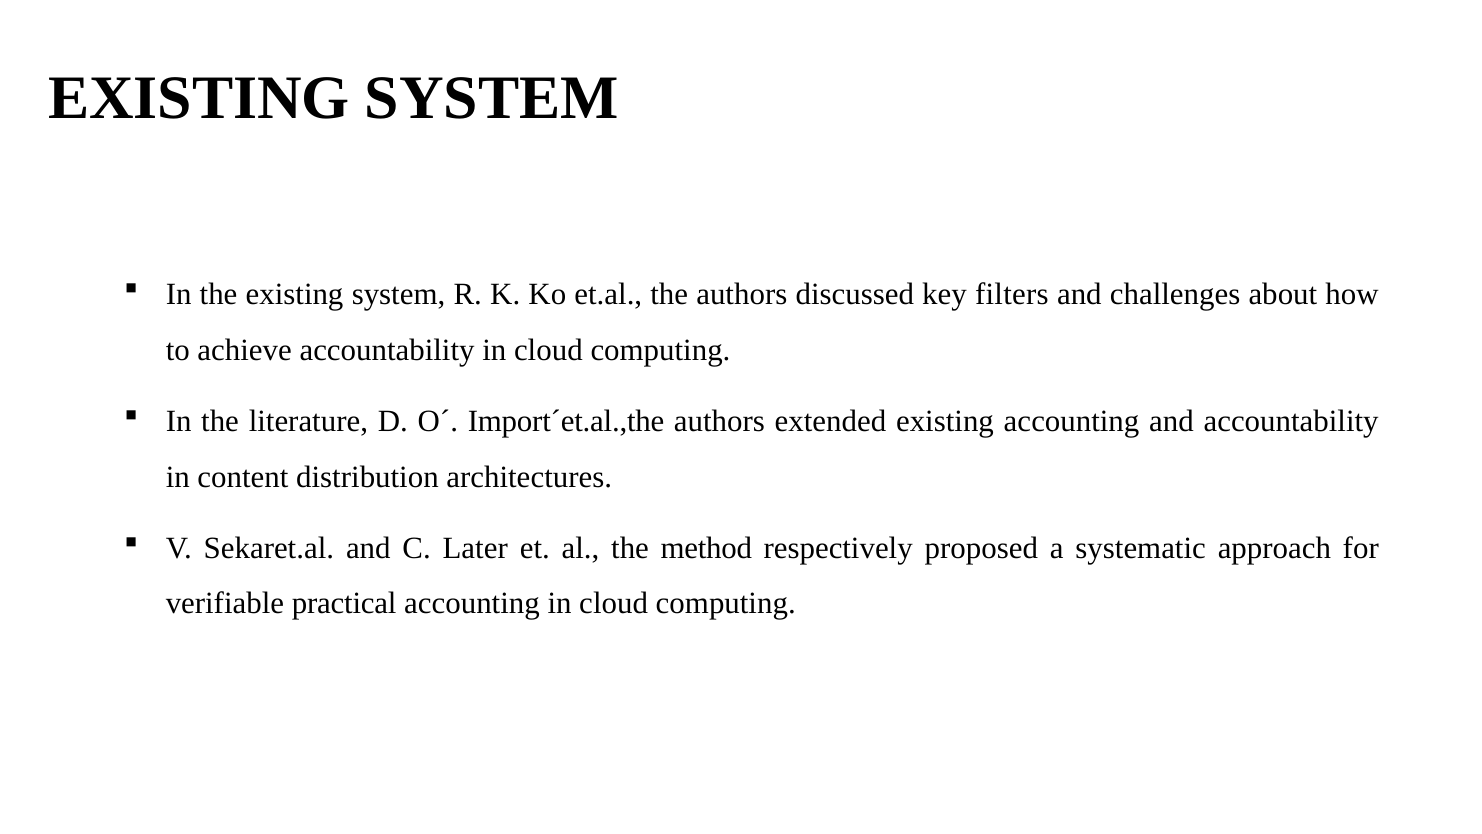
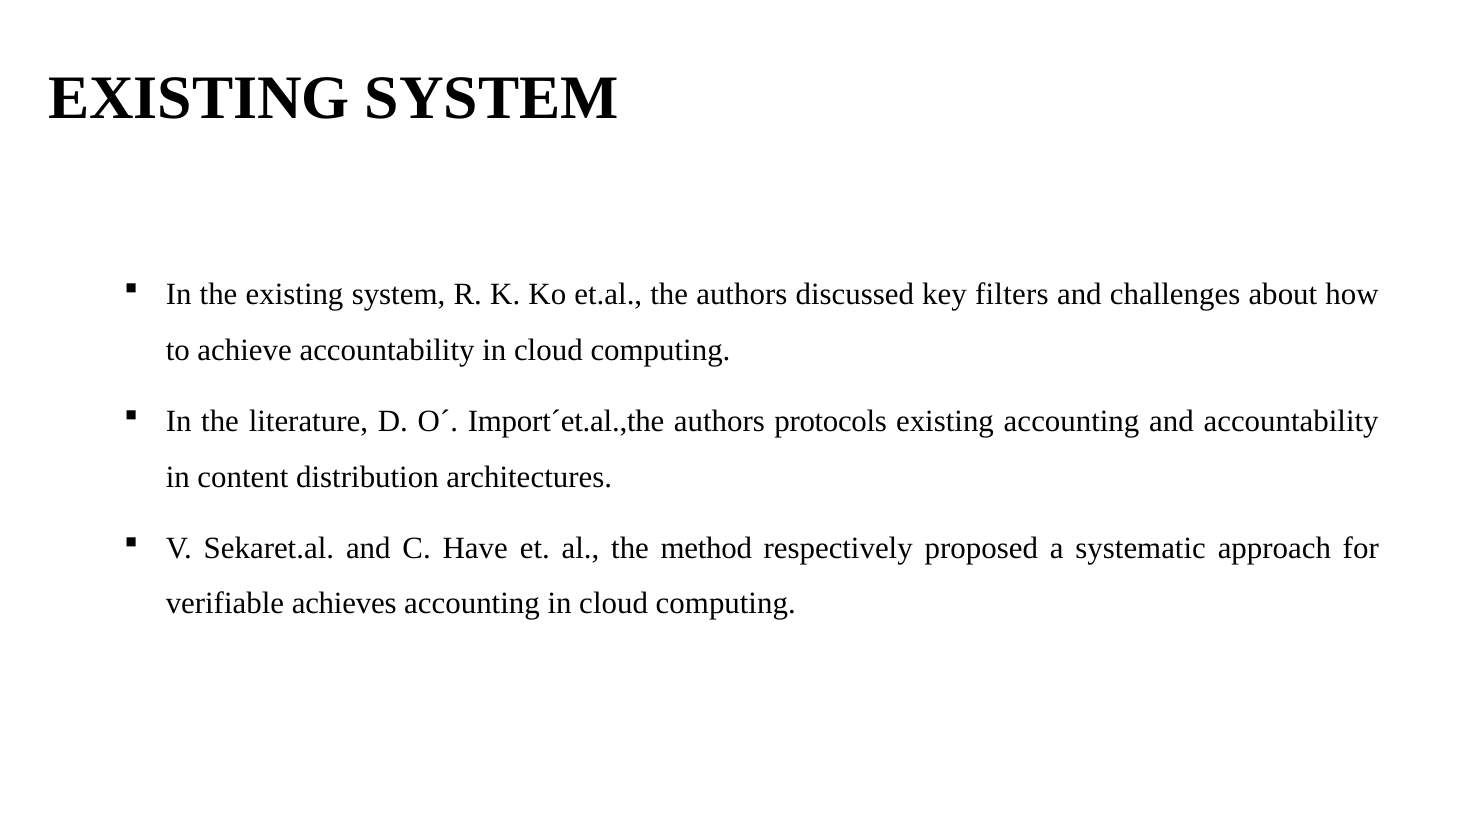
extended: extended -> protocols (831, 421)
Later: Later -> Have (475, 548)
practical: practical -> achieves (344, 603)
